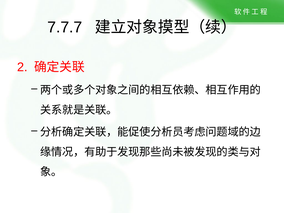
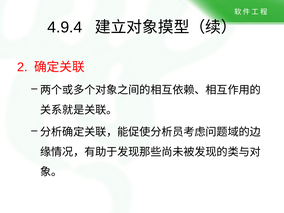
7.7.7: 7.7.7 -> 4.9.4 (65, 27)
